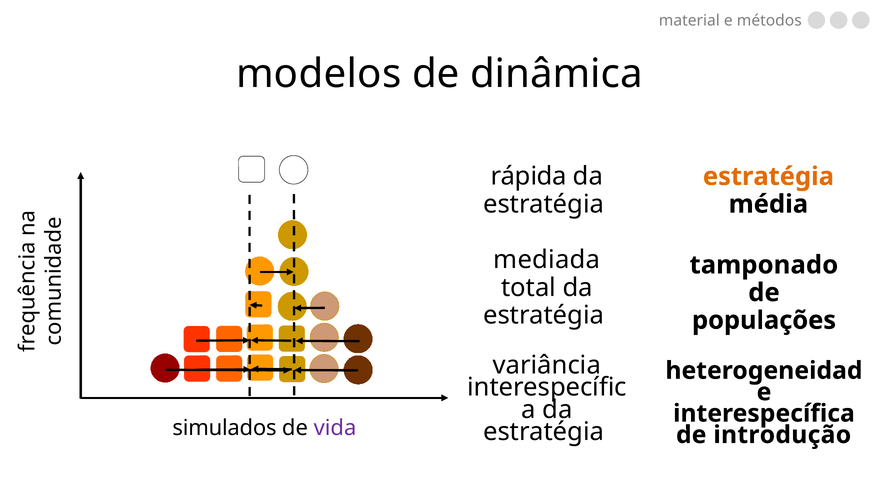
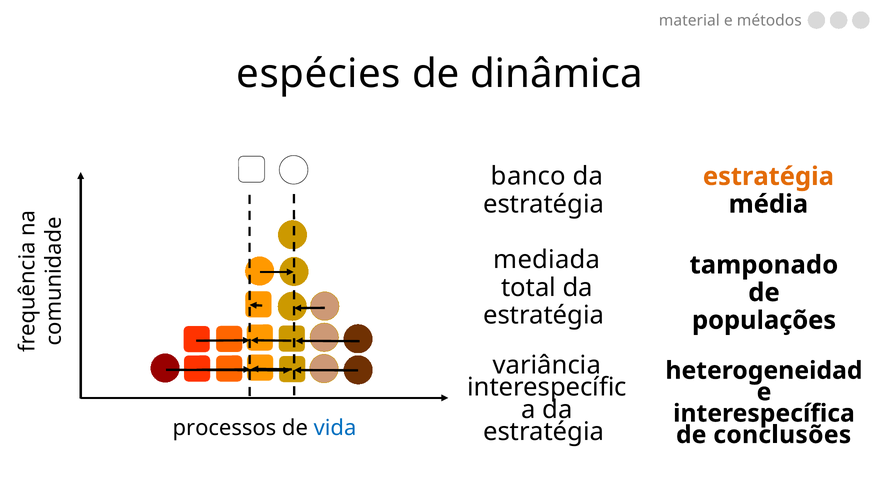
modelos: modelos -> espécies (319, 74)
rápida: rápida -> banco (528, 177)
simulados: simulados -> processos (224, 428)
vida colour: purple -> blue (335, 428)
introdução: introdução -> conclusões (782, 435)
